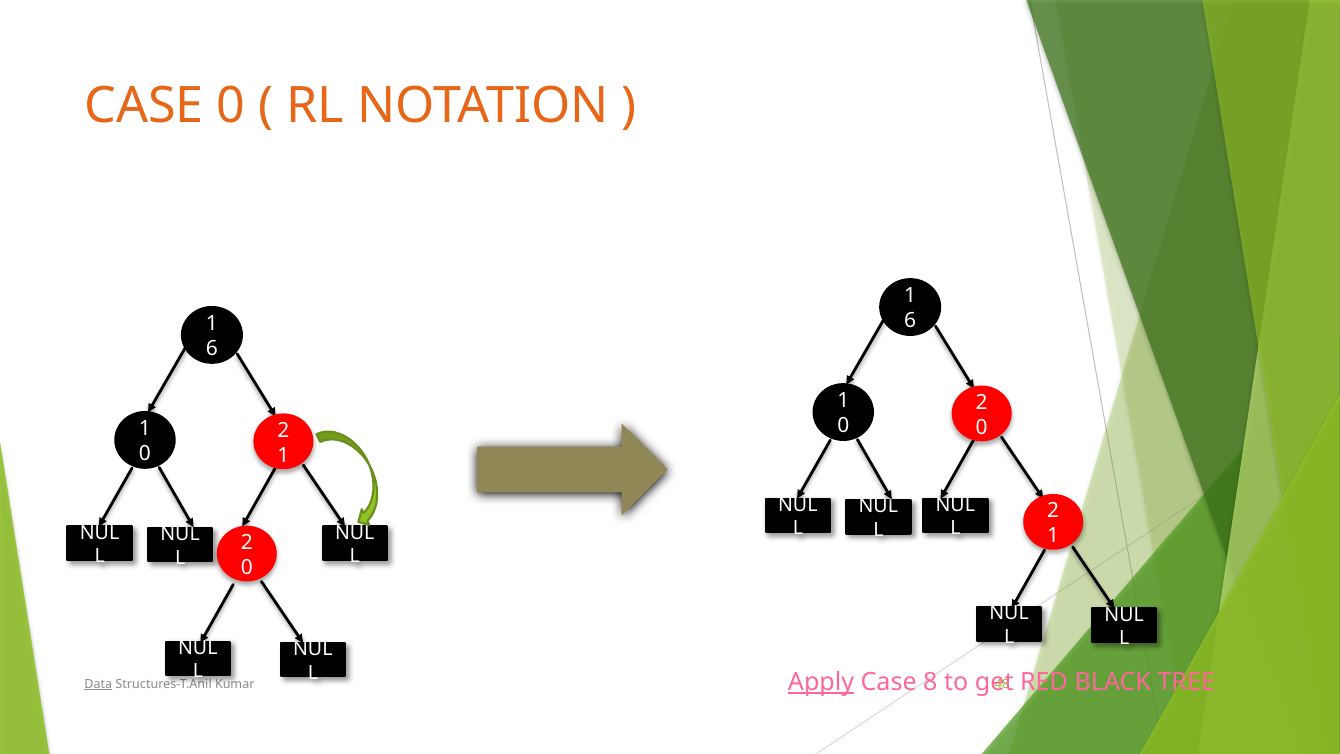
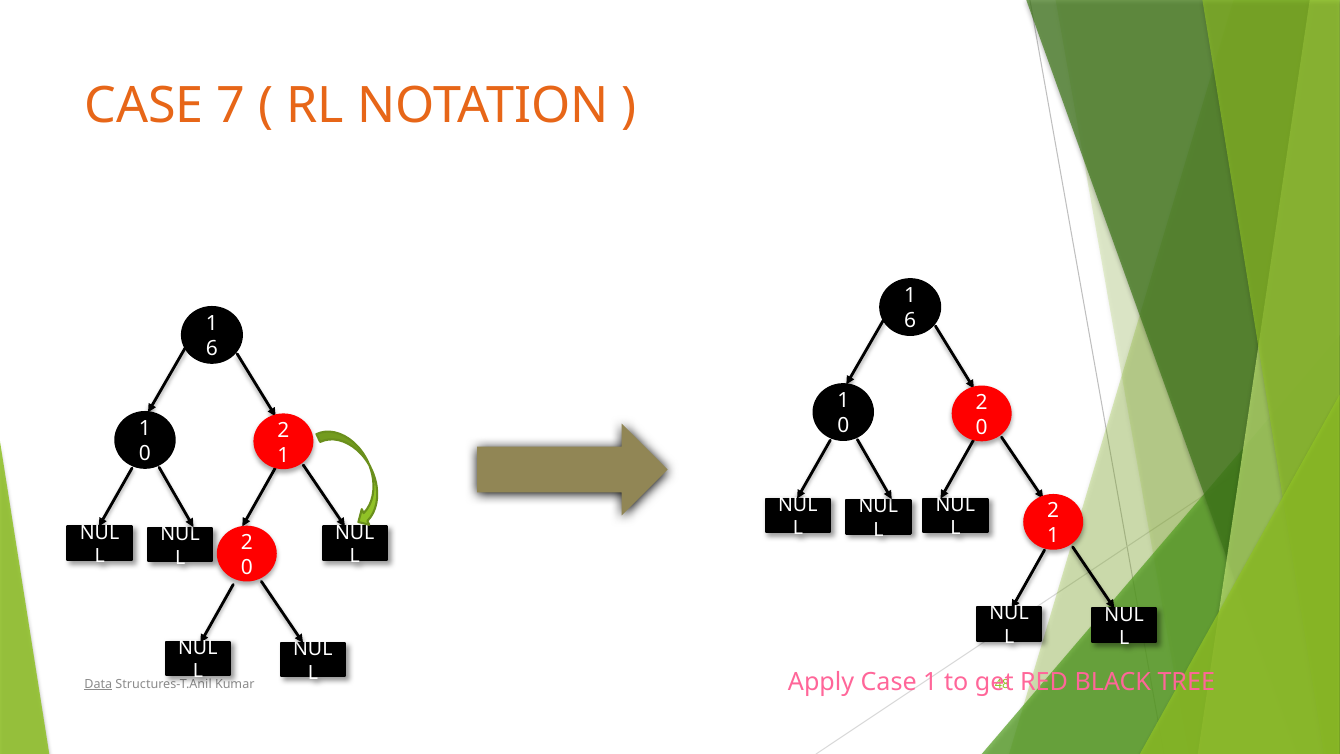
CASE 0: 0 -> 7 (231, 106)
Apply underline: present -> none (821, 682)
Case 8: 8 -> 1 (930, 682)
